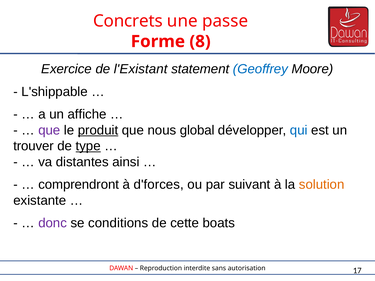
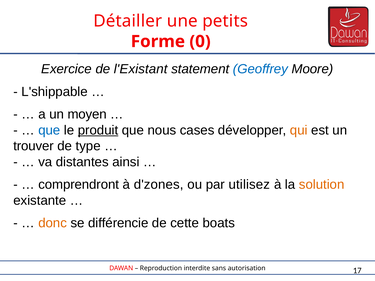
Concrets: Concrets -> Détailler (128, 21)
passe: passe -> petits (225, 21)
8: 8 -> 0 (200, 42)
affiche: affiche -> moyen (87, 114)
que colour: purple -> blue (49, 130)
global: global -> cases (197, 130)
qui colour: blue -> orange (299, 130)
type underline: present -> none (88, 146)
d'forces: d'forces -> d'zones (159, 185)
suivant: suivant -> utilisez (249, 185)
donc colour: purple -> orange (53, 223)
conditions: conditions -> différencie (118, 223)
